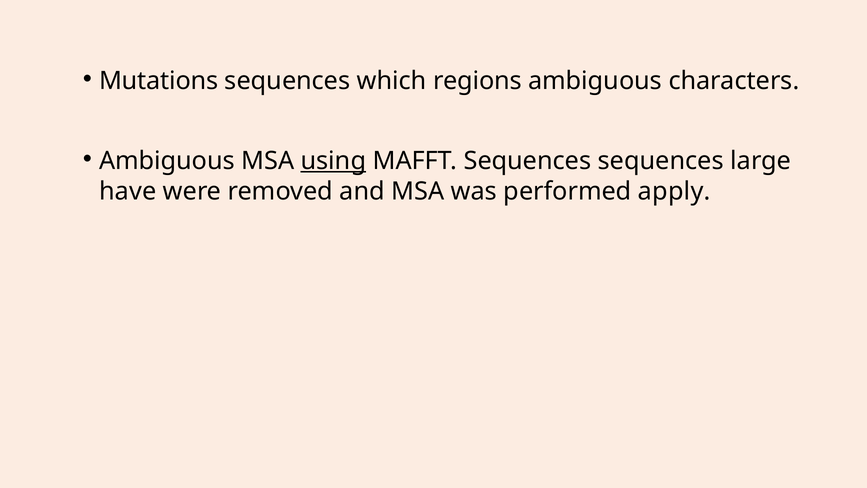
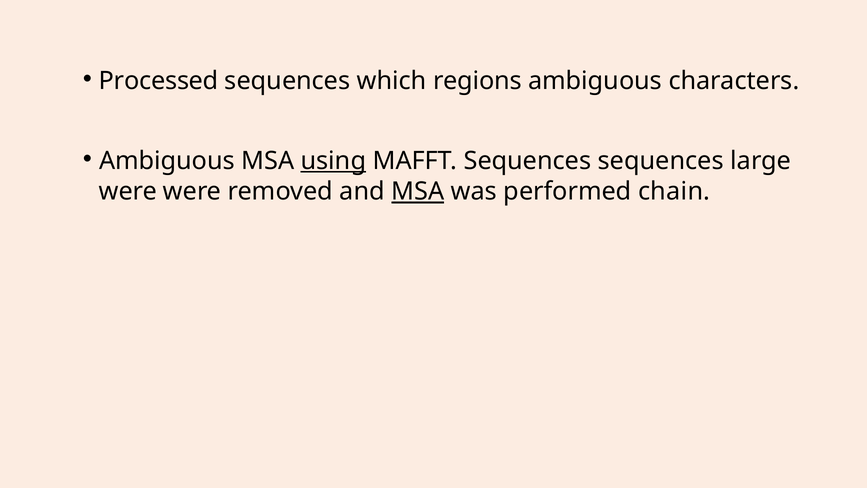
Mutations: Mutations -> Processed (159, 81)
have: have -> were (128, 191)
MSA underline: none -> present (418, 191)
apply: apply -> chain (674, 191)
